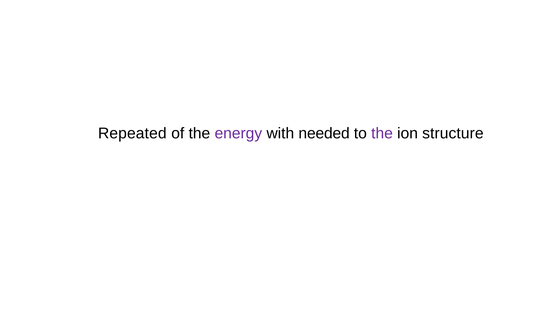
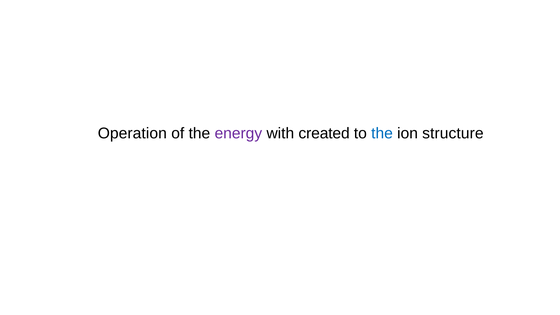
Repeated: Repeated -> Operation (132, 133)
needed: needed -> created (324, 133)
the colour: purple -> blue (382, 133)
